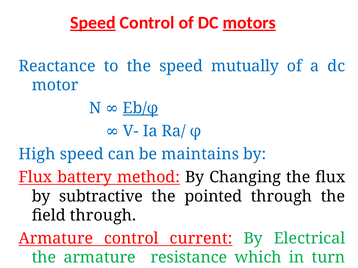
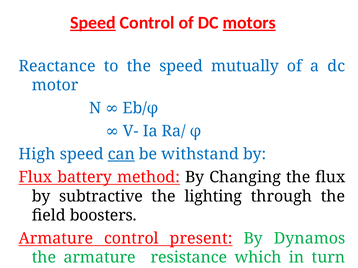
Eb/φ underline: present -> none (141, 108)
can underline: none -> present (121, 154)
maintains: maintains -> withstand (200, 154)
pointed: pointed -> lighting (213, 197)
field through: through -> boosters (103, 216)
current: current -> present (201, 239)
Electrical: Electrical -> Dynamos (310, 239)
